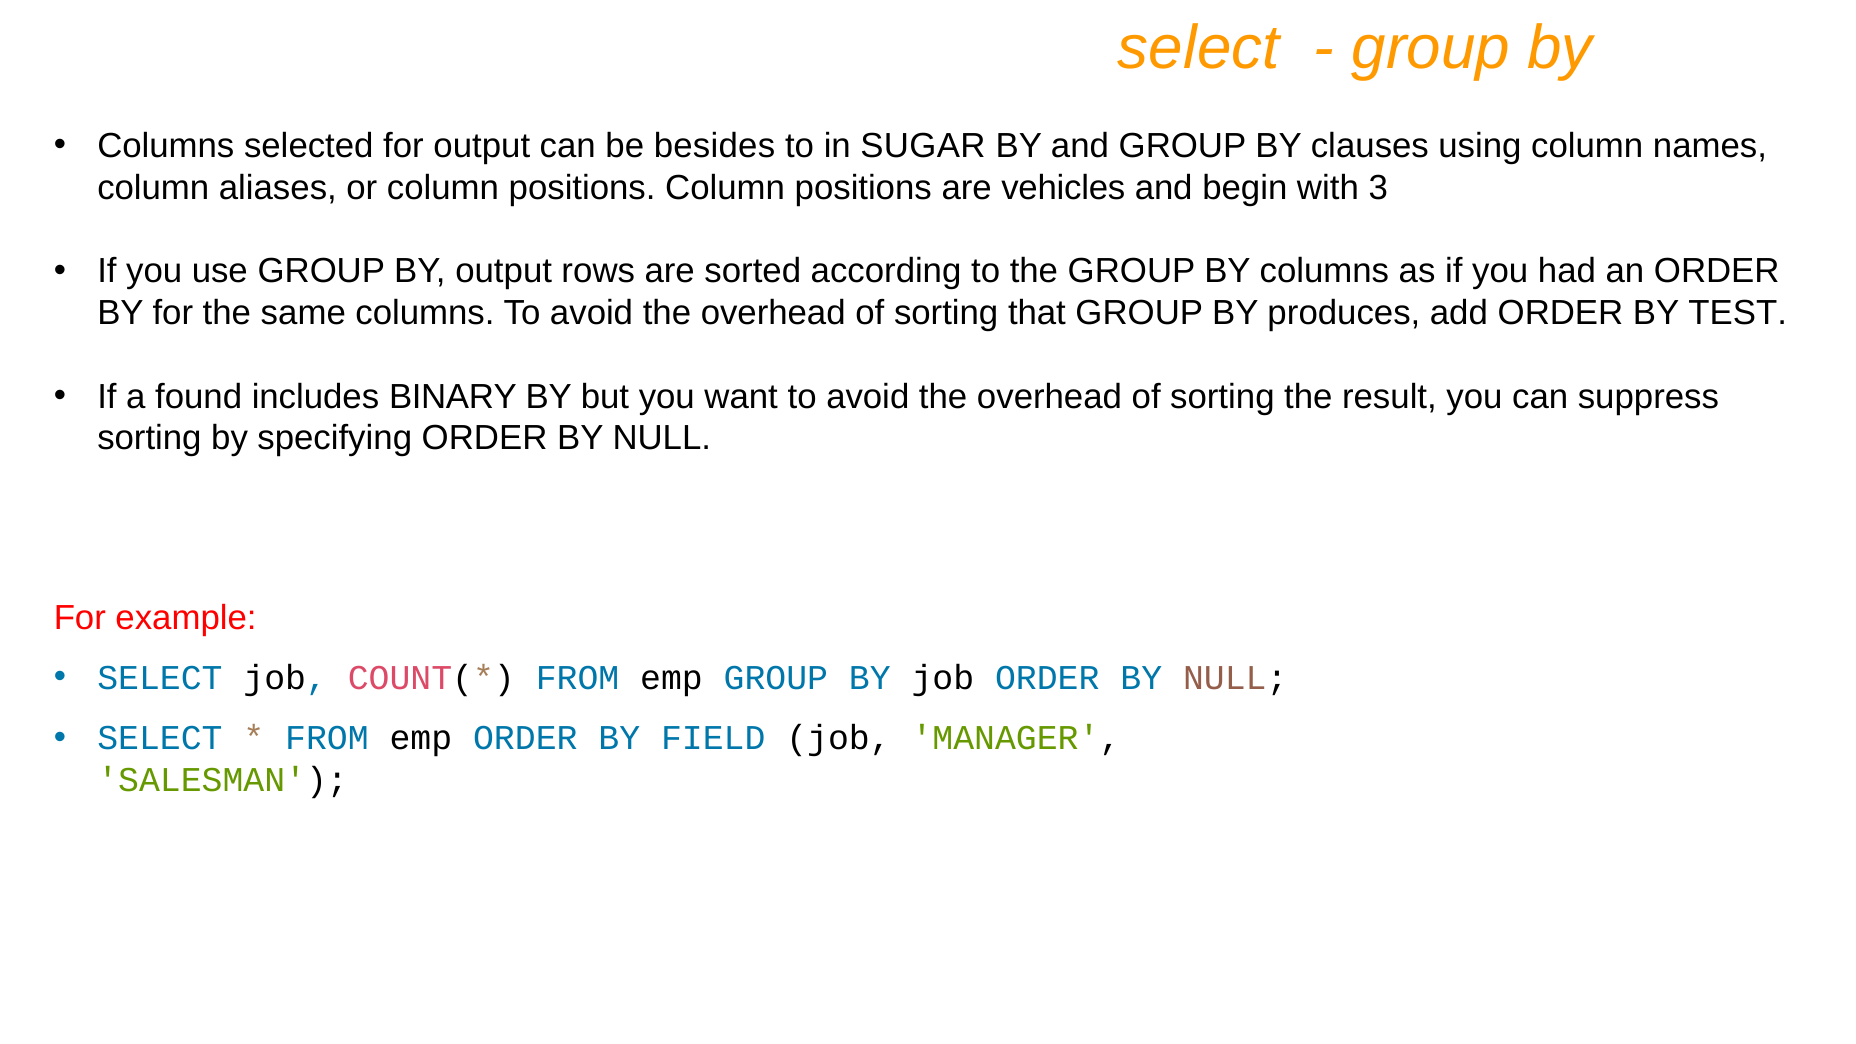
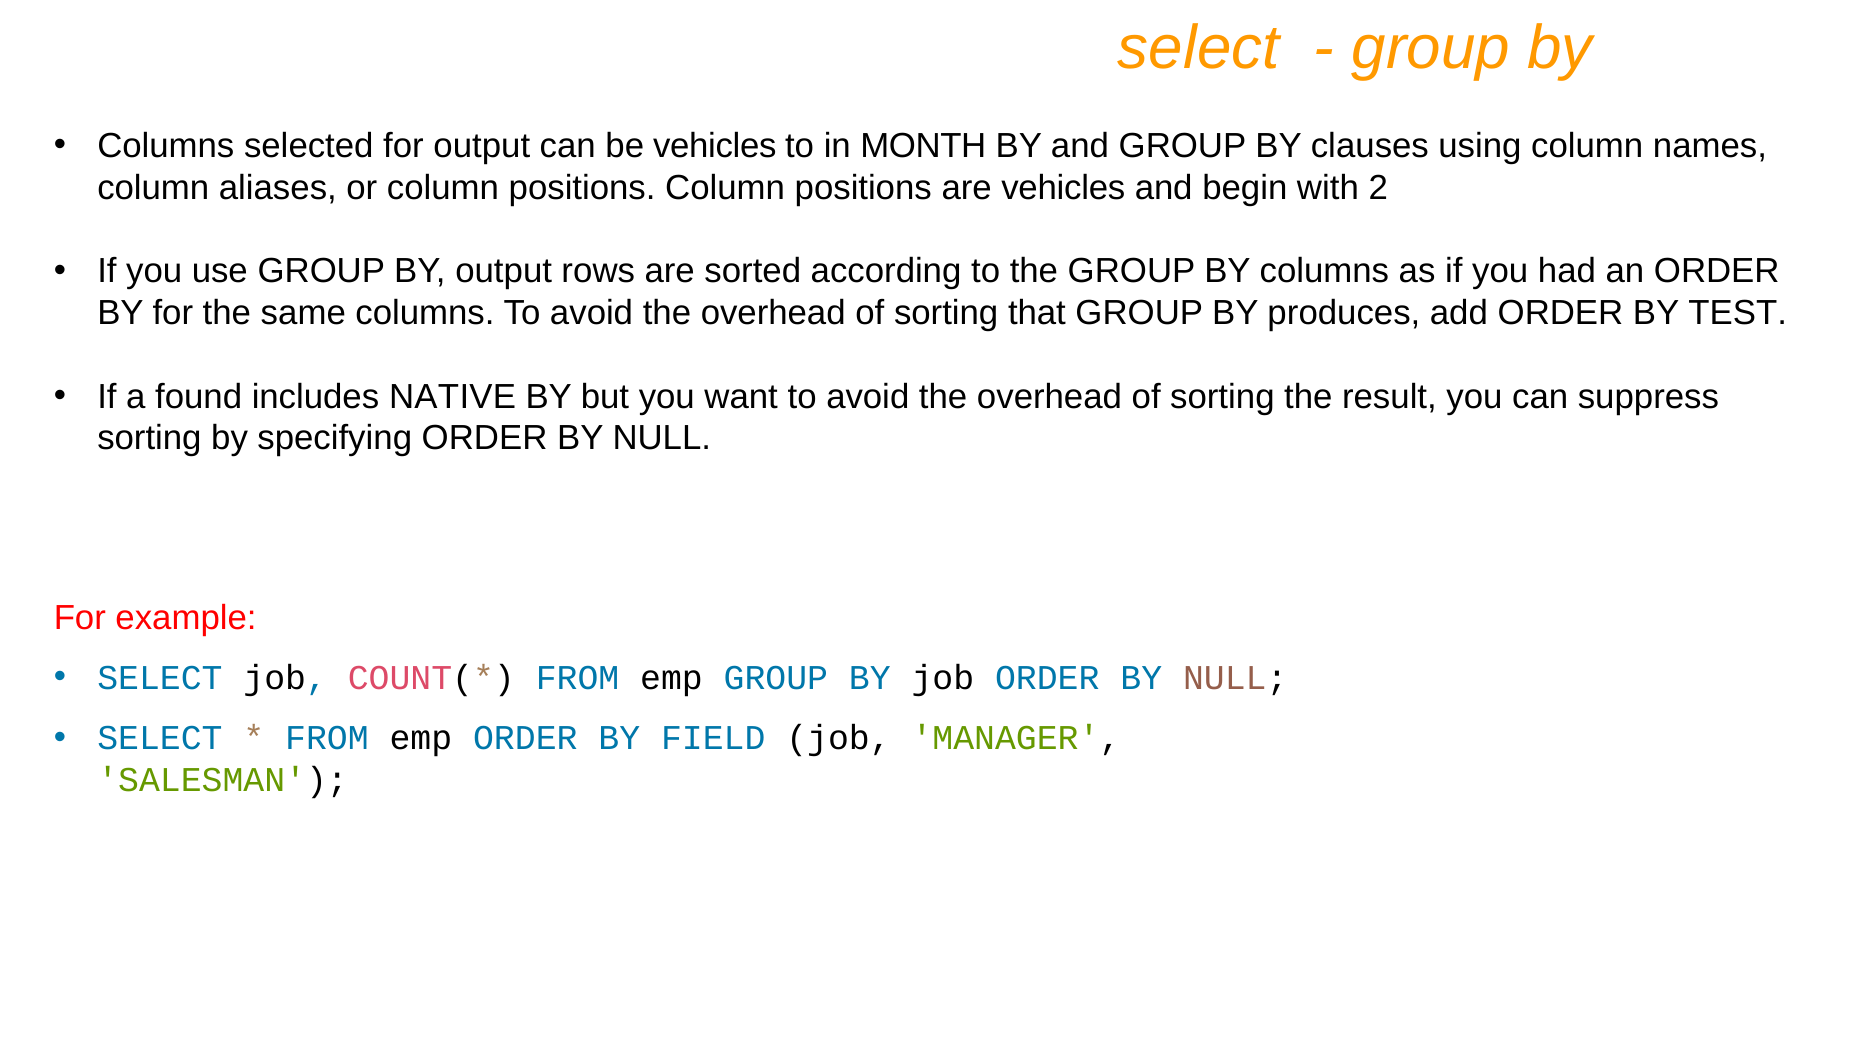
be besides: besides -> vehicles (715, 146)
SUGAR: SUGAR -> MONTH (923, 146)
3: 3 -> 2 (1378, 188)
BINARY: BINARY -> NATIVE (453, 397)
